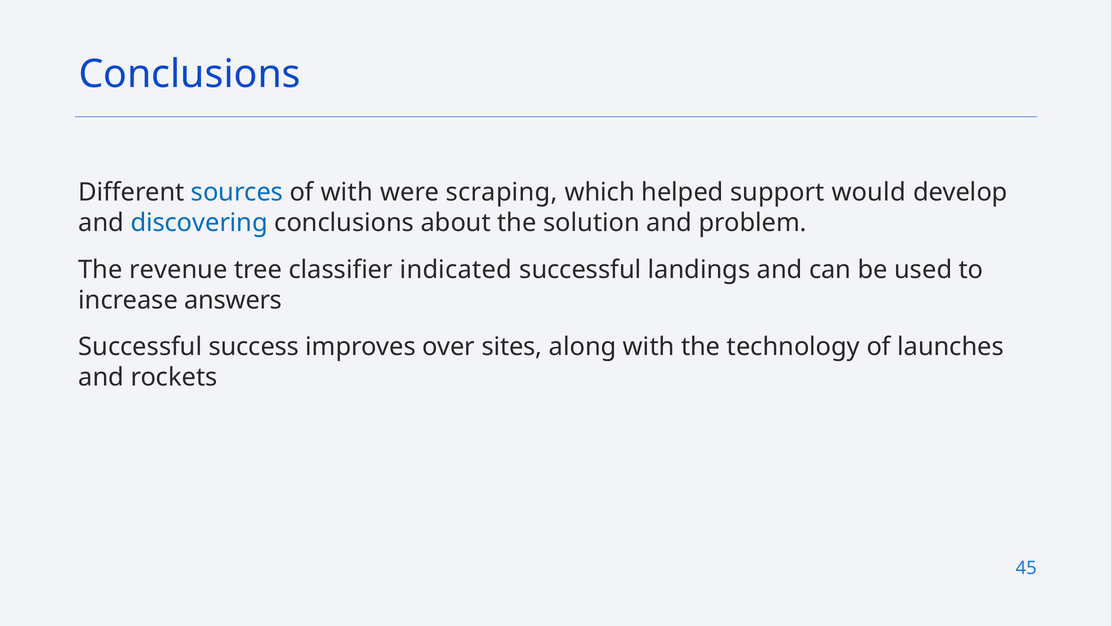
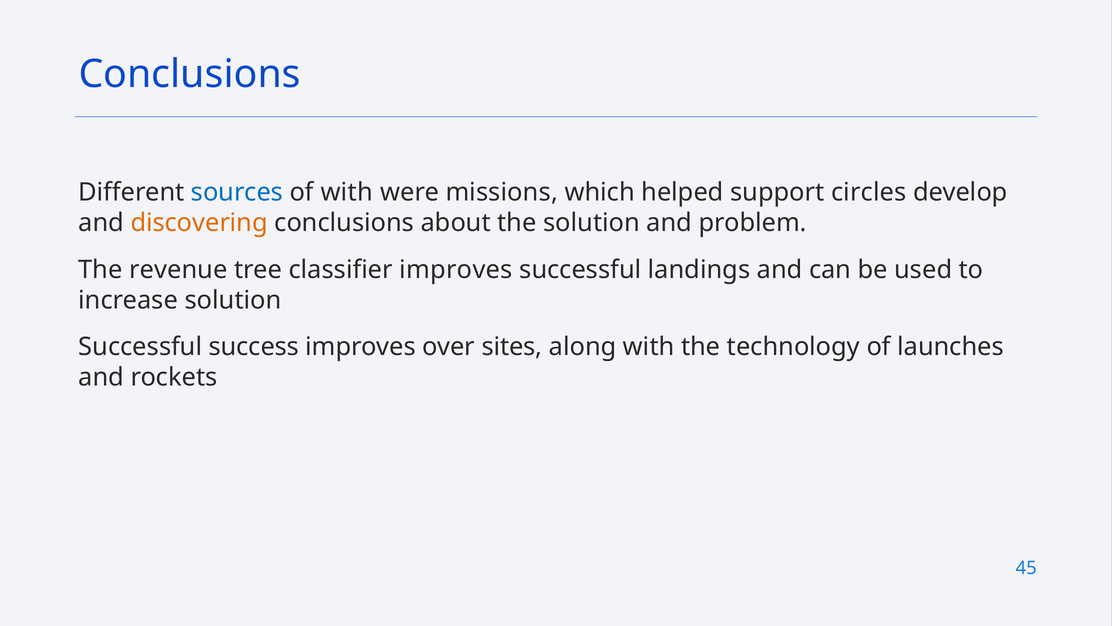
scraping: scraping -> missions (502, 192)
would: would -> circles (869, 192)
discovering colour: blue -> orange (199, 223)
classifier indicated: indicated -> improves (456, 269)
increase answers: answers -> solution (233, 300)
